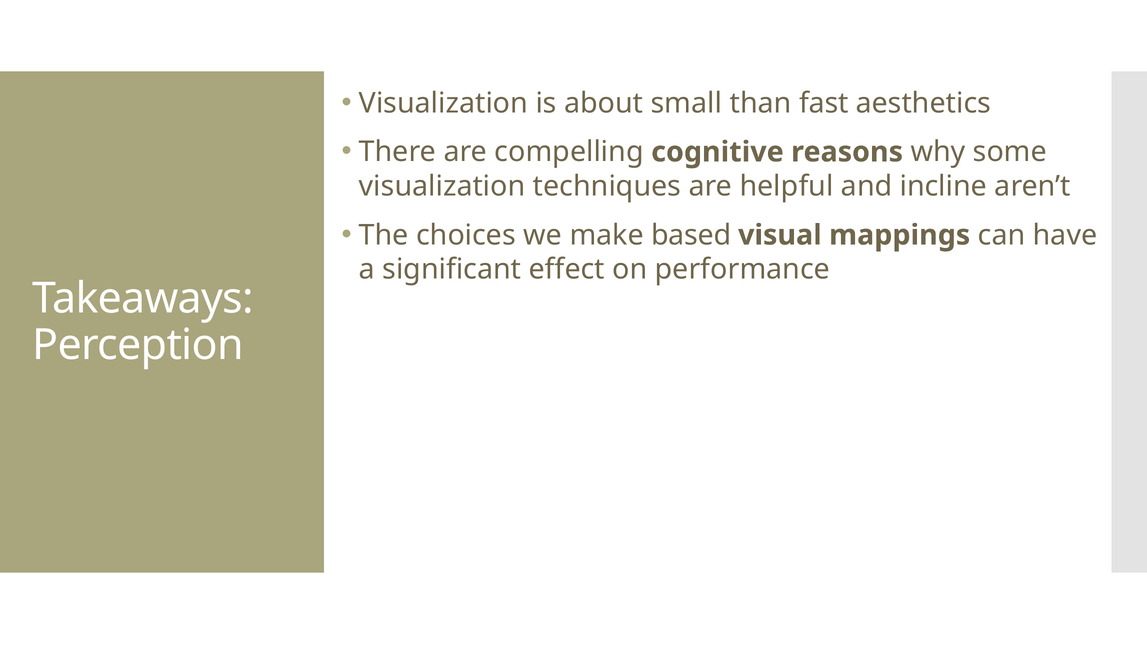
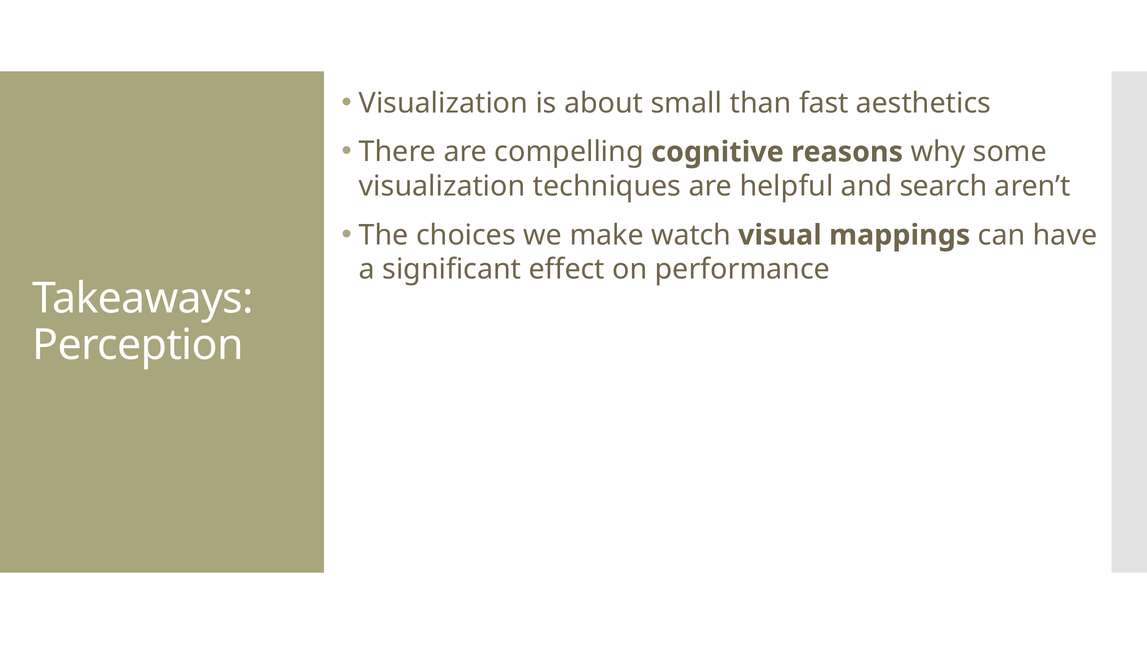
incline: incline -> search (943, 186)
based: based -> watch (691, 235)
